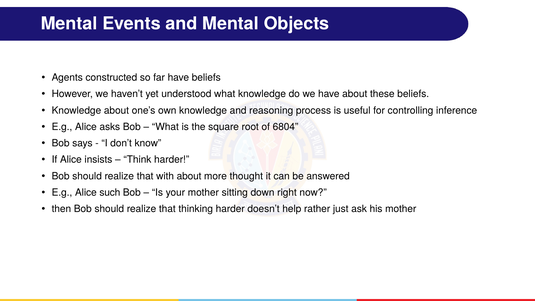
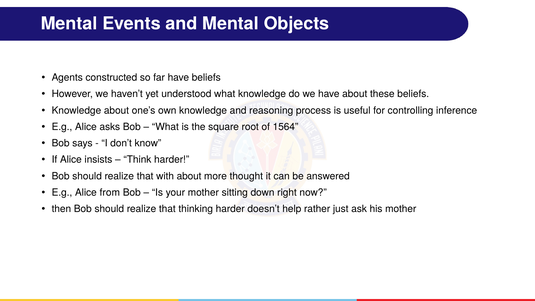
6804: 6804 -> 1564 (285, 127)
such: such -> from (110, 192)
